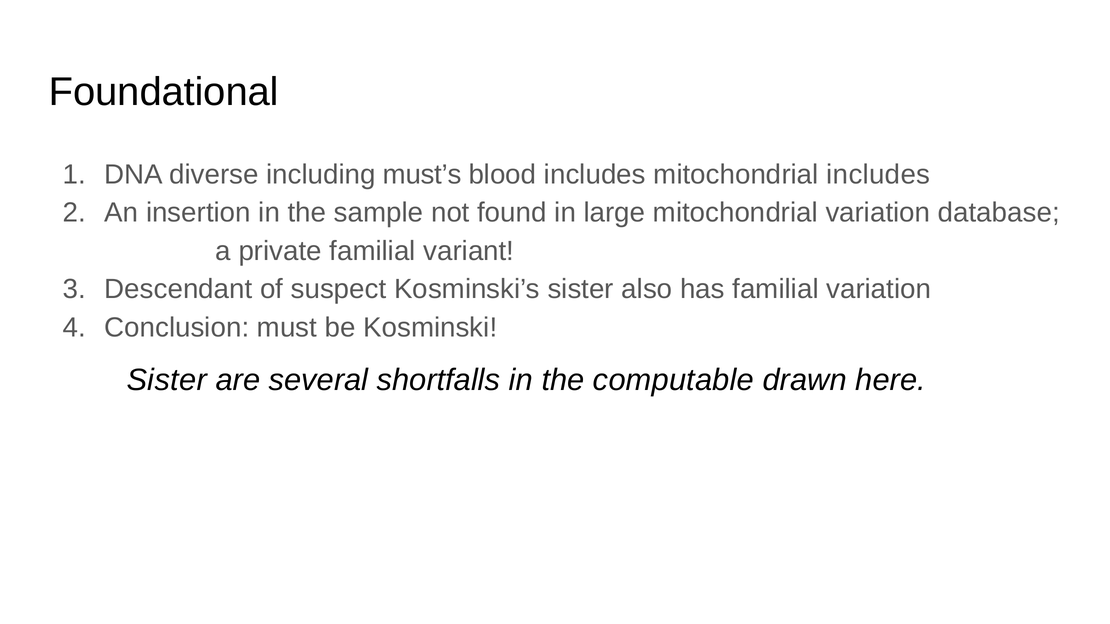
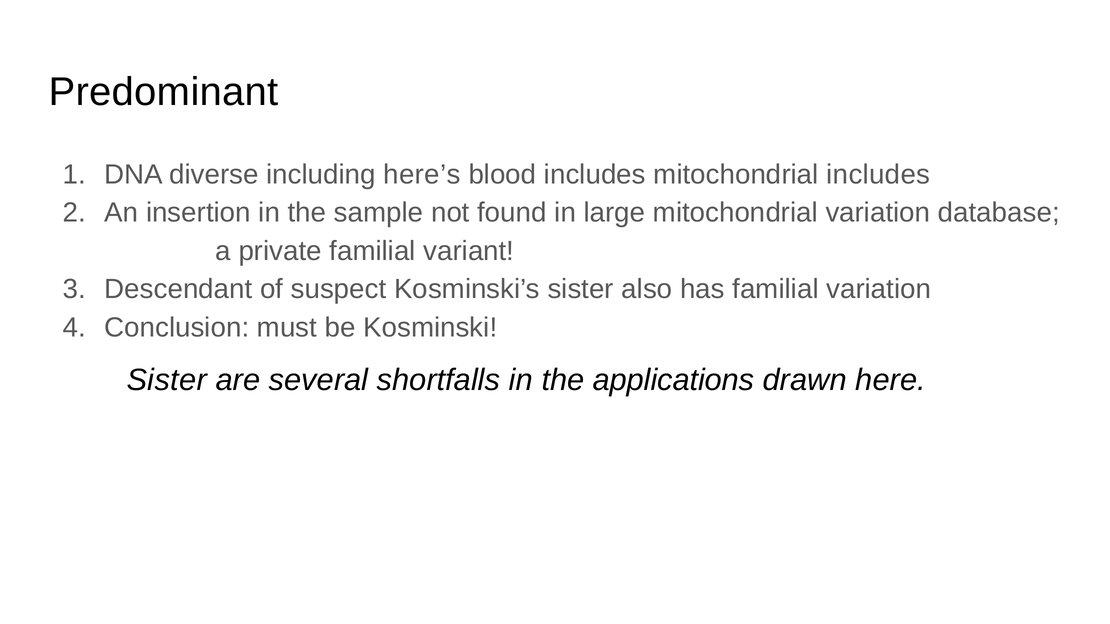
Foundational: Foundational -> Predominant (164, 92)
must’s: must’s -> here’s (422, 175)
computable: computable -> applications (674, 381)
